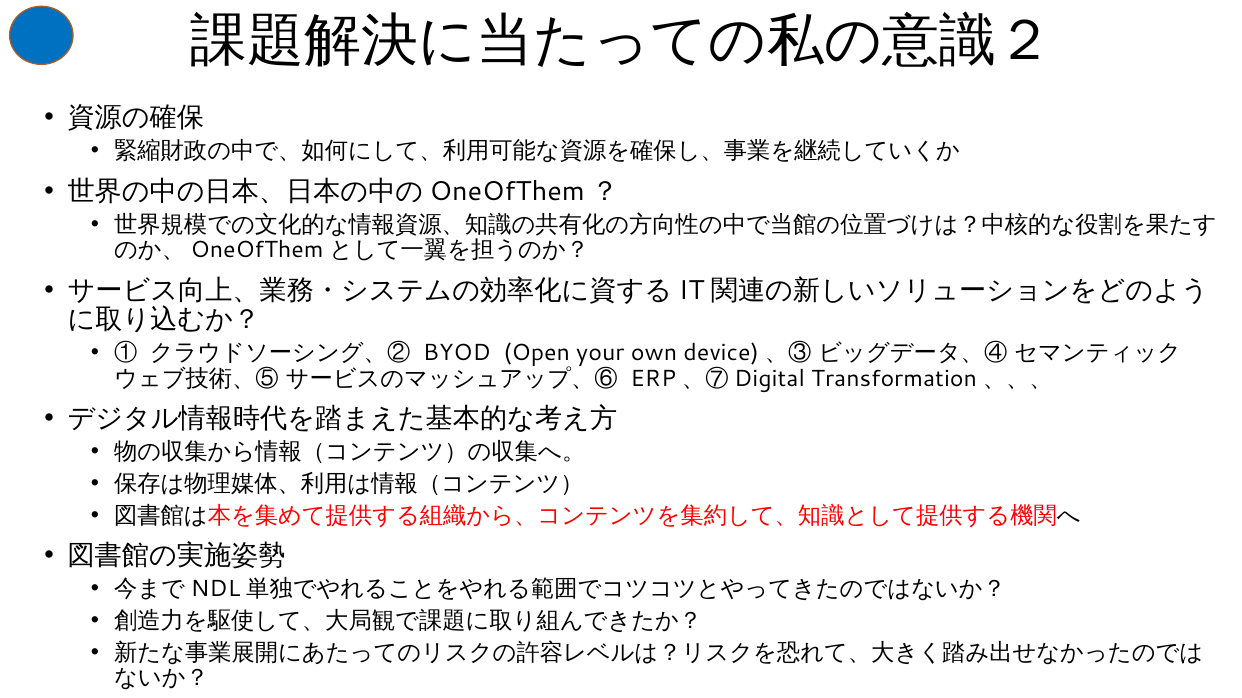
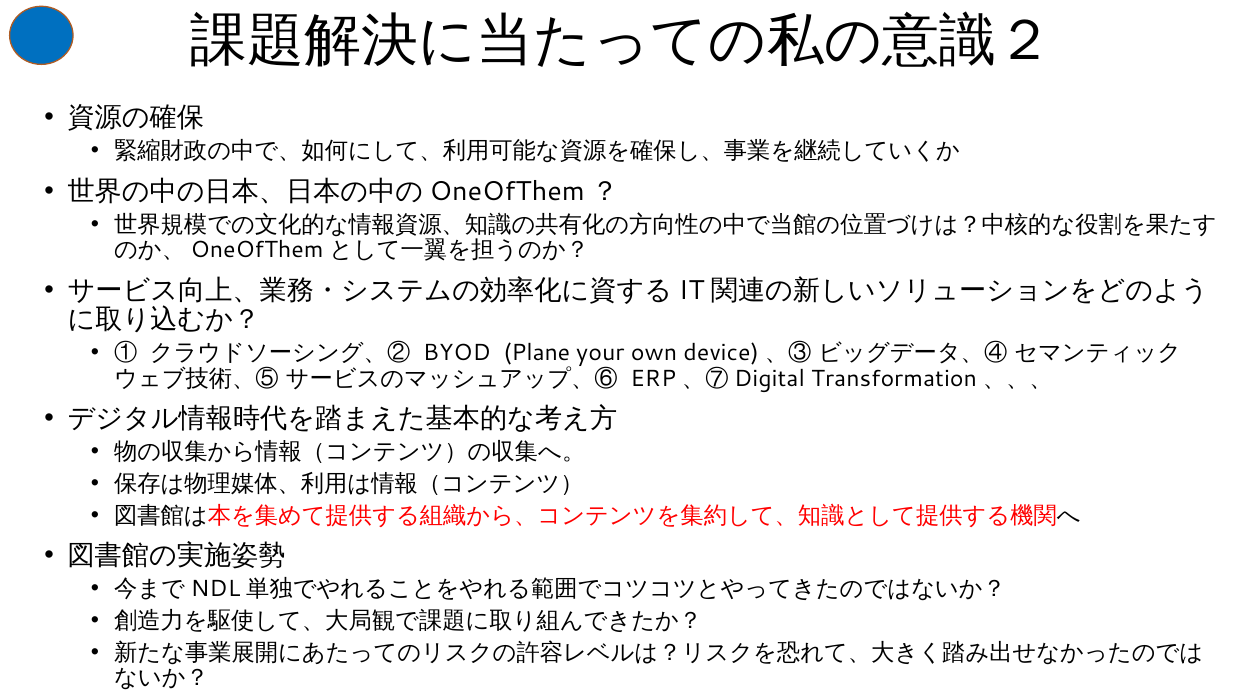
Open: Open -> Plane (537, 354)
